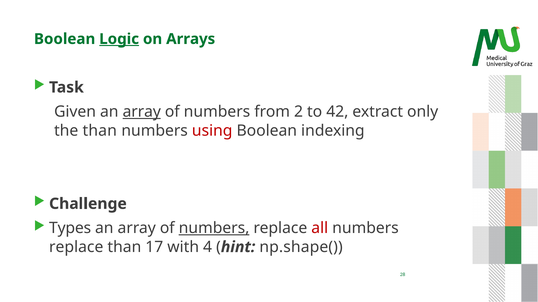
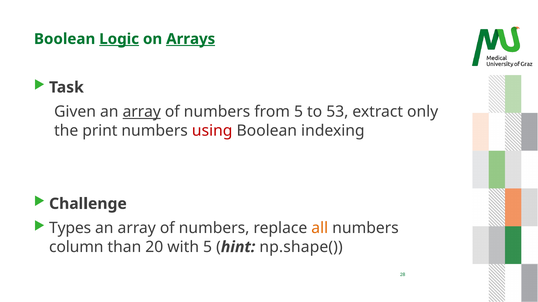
Arrays underline: none -> present (191, 39)
from 2: 2 -> 5 (299, 112)
42: 42 -> 53 (337, 112)
the than: than -> print (100, 131)
numbers underline: present -> none (214, 229)
all colour: red -> orange (320, 229)
replace: replace -> column (76, 247)
17: 17 -> 20 (154, 247)
with 4: 4 -> 5 (208, 247)
